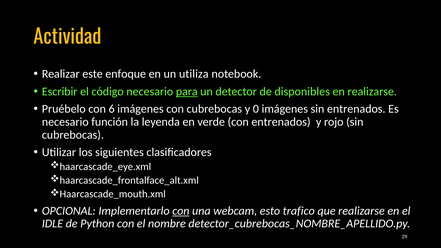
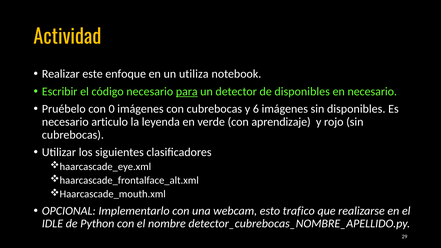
en realizarse: realizarse -> necesario (372, 92)
6: 6 -> 0 (112, 109)
0: 0 -> 6 (256, 109)
sin entrenados: entrenados -> disponibles (356, 109)
función: función -> articulo (110, 122)
con entrenados: entrenados -> aprendizaje (281, 122)
con underline: present -> none (181, 211)
